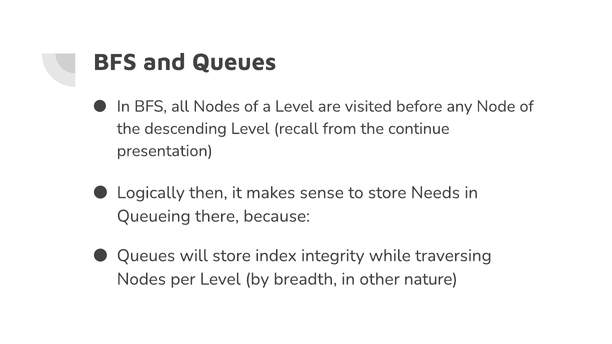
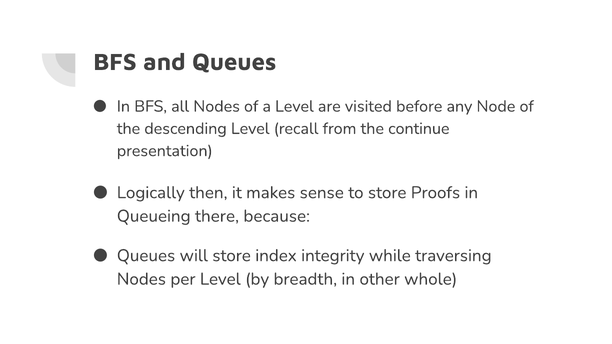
Needs: Needs -> Proofs (436, 193)
nature: nature -> whole (431, 279)
